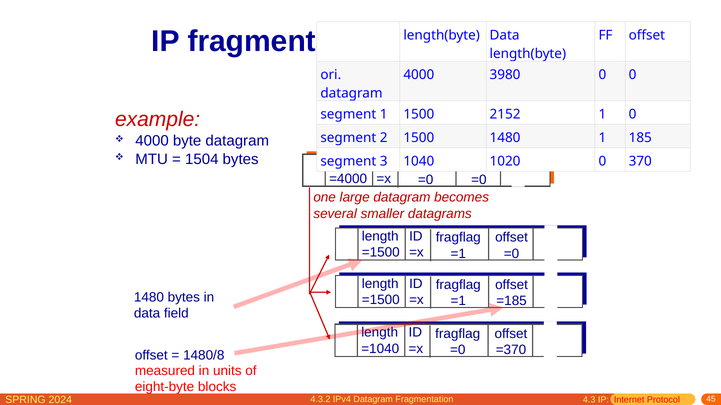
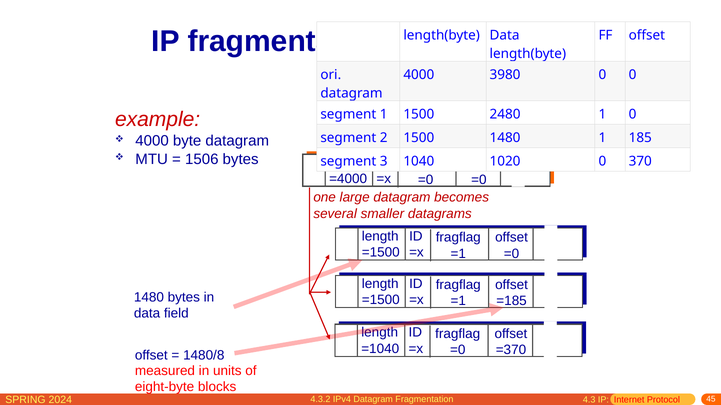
2152: 2152 -> 2480 (505, 115)
1504: 1504 -> 1506 (202, 159)
